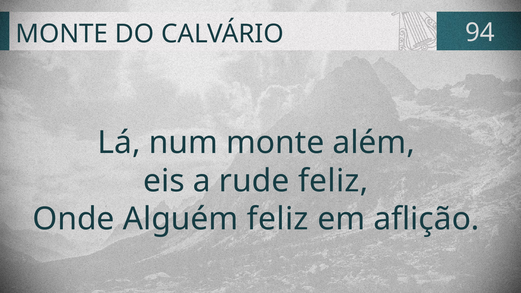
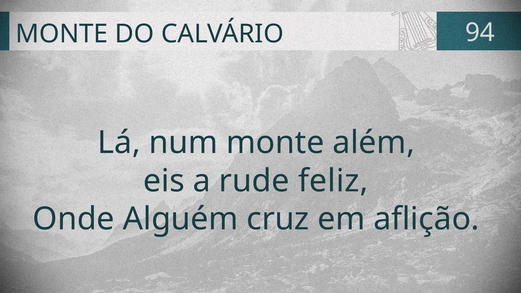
Alguém feliz: feliz -> cruz (278, 219)
